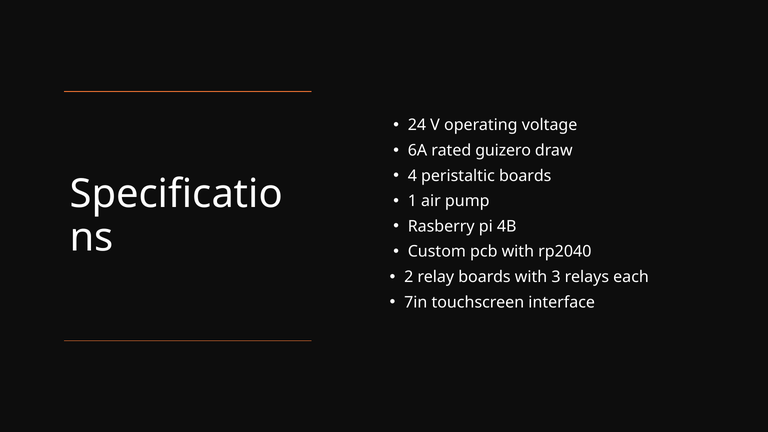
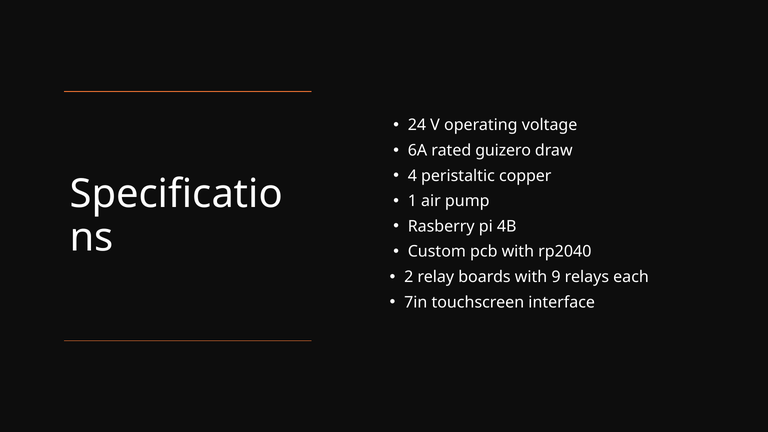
peristaltic boards: boards -> copper (525, 176)
3: 3 -> 9 (556, 277)
